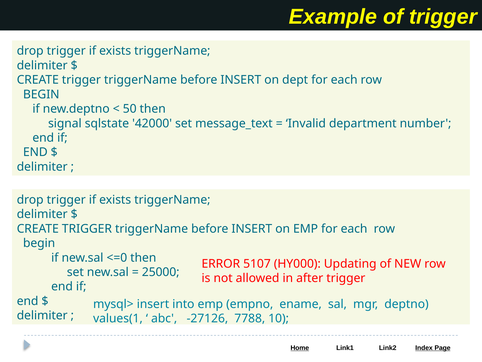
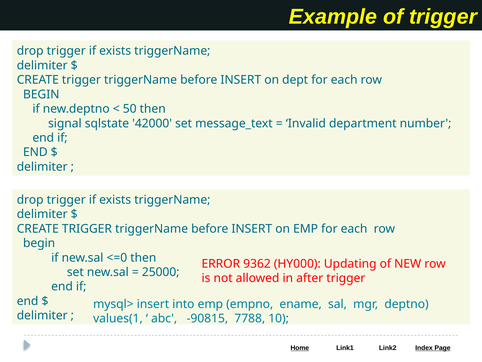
5107: 5107 -> 9362 (257, 263)
-27126: -27126 -> -90815 (207, 318)
